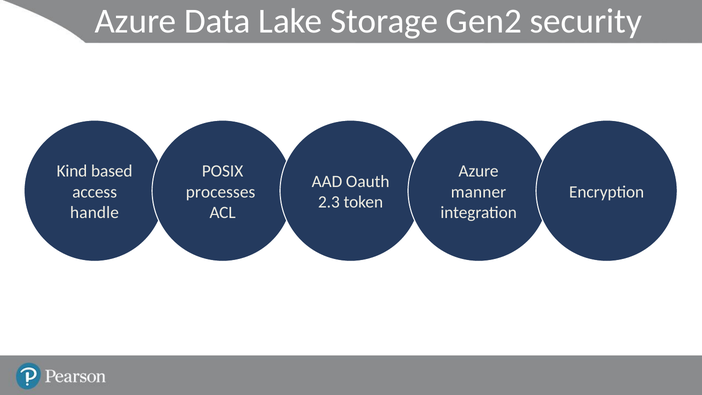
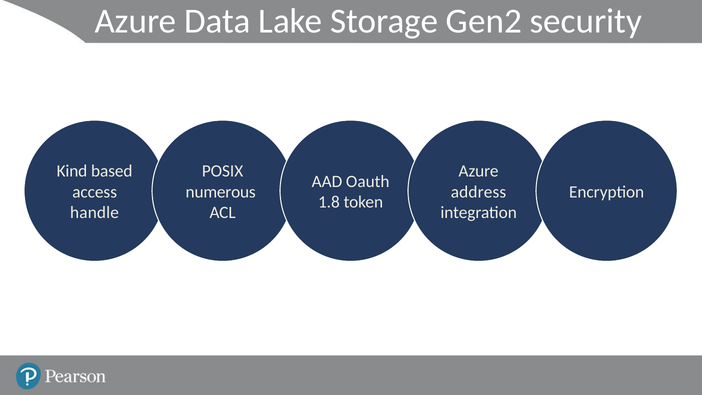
processes: processes -> numerous (221, 192)
manner: manner -> address (478, 192)
2.3: 2.3 -> 1.8 (329, 202)
